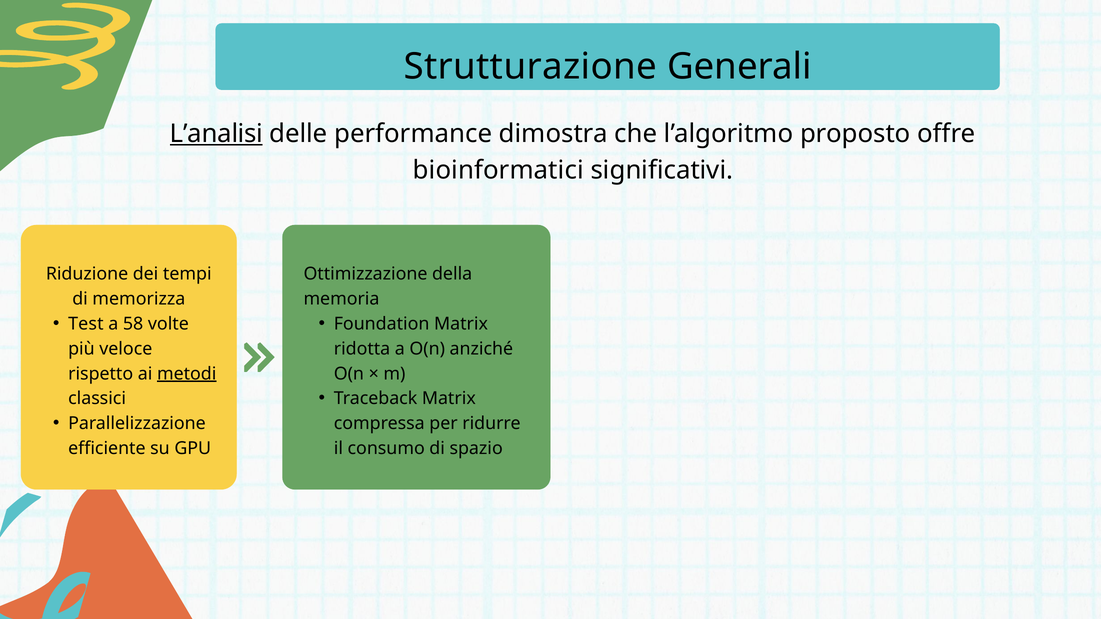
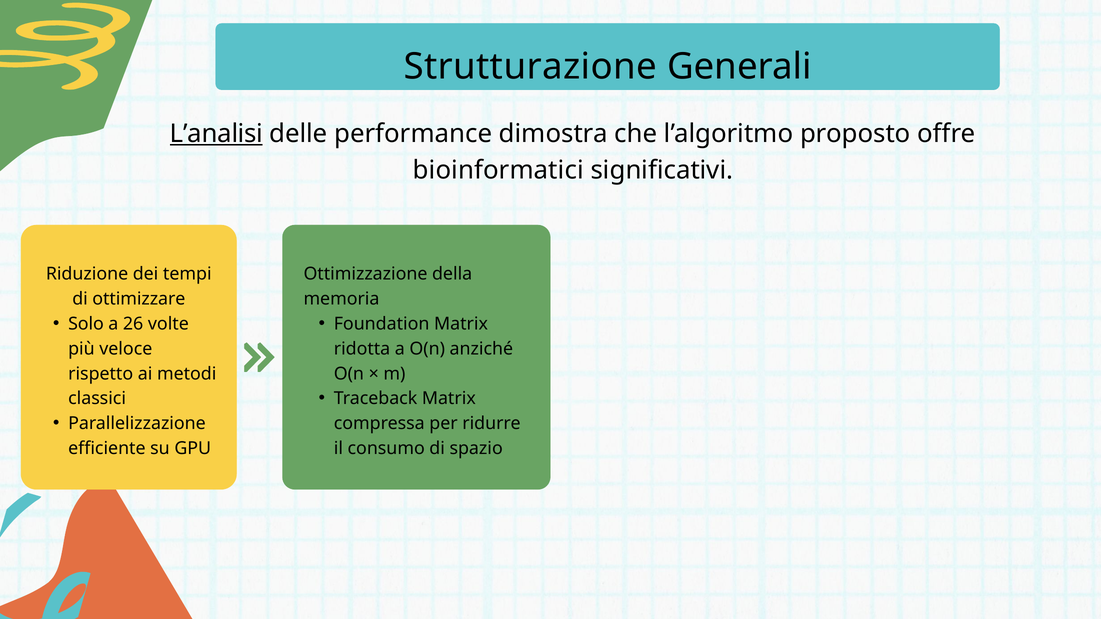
memorizza: memorizza -> ottimizzare (139, 299)
Test: Test -> Solo (86, 324)
58: 58 -> 26 (133, 324)
metodi underline: present -> none (187, 374)
